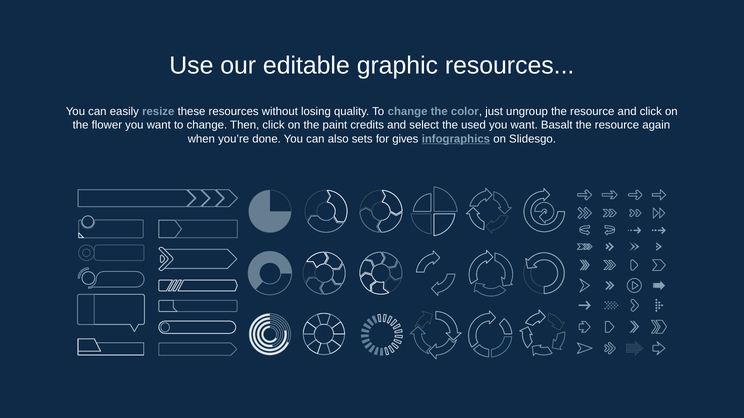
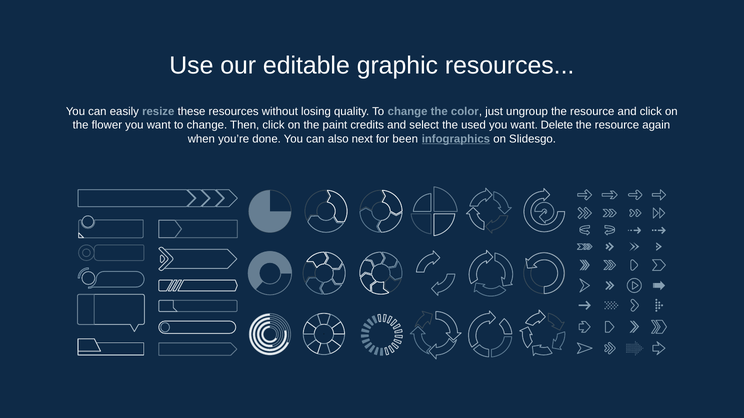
Basalt: Basalt -> Delete (557, 125)
sets: sets -> next (362, 139)
gives: gives -> been (405, 139)
